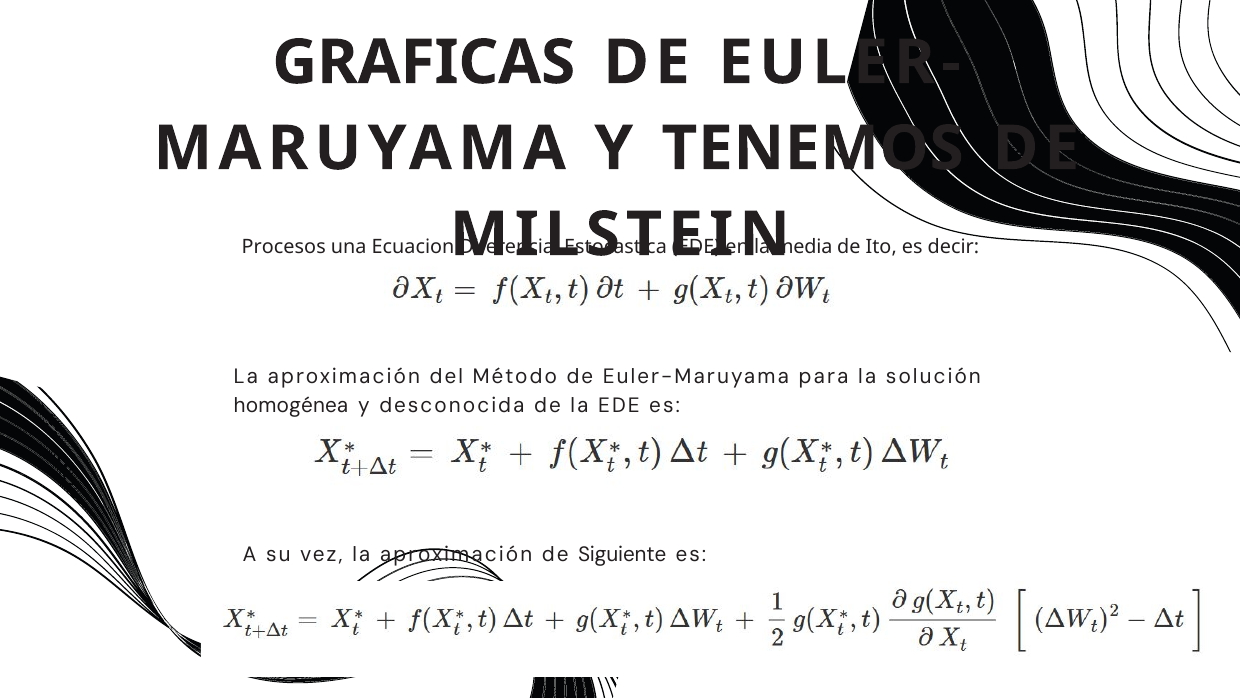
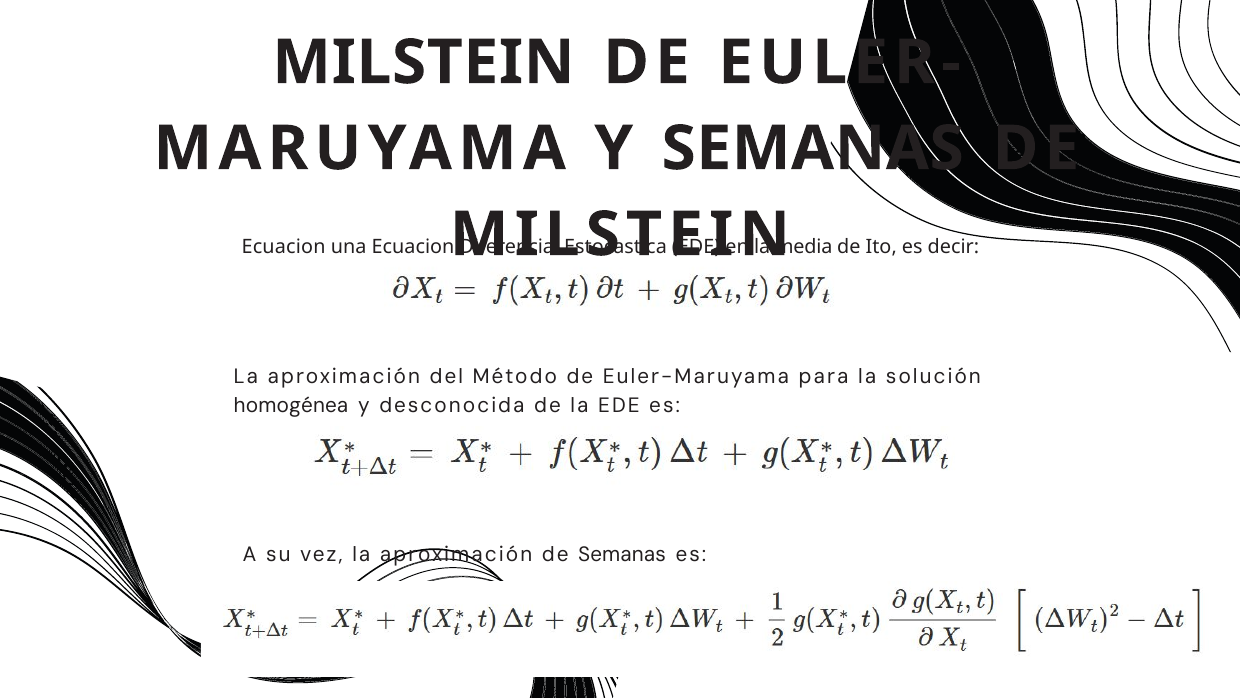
GRAFICAS: GRAFICAS -> MILSTEIN (423, 63)
Y TENEMOS: TENEMOS -> SEMANAS (813, 149)
Procesos: Procesos -> Ecuacion (284, 246)
de Siguiente: Siguiente -> Semanas (622, 555)
